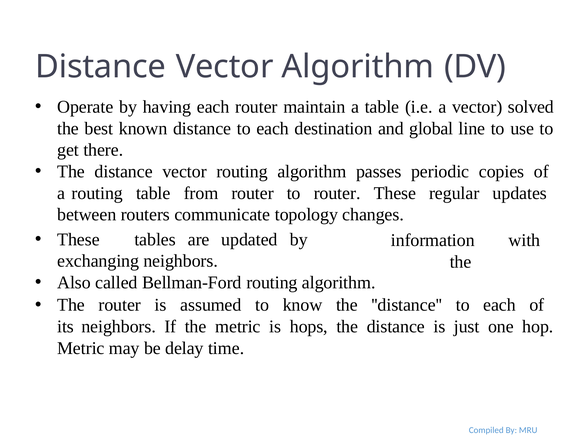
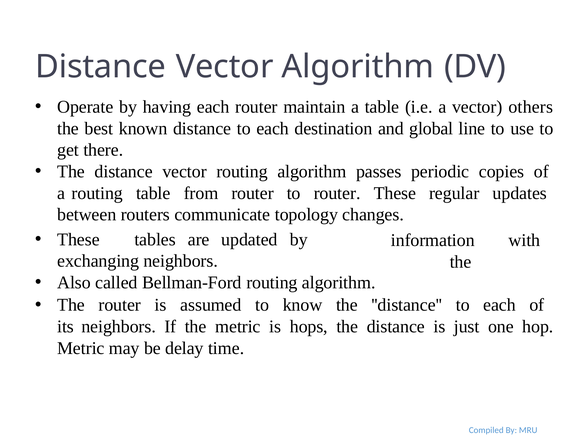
solved: solved -> others (531, 107)
